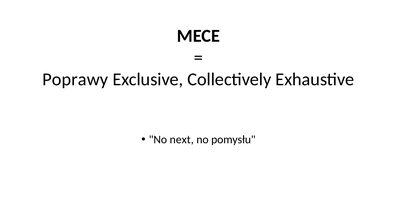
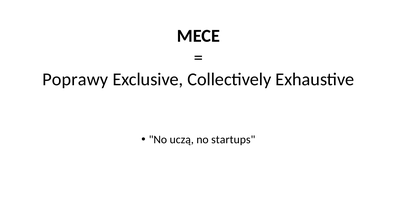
next: next -> uczą (182, 140)
pomysłu: pomysłu -> startups (233, 140)
